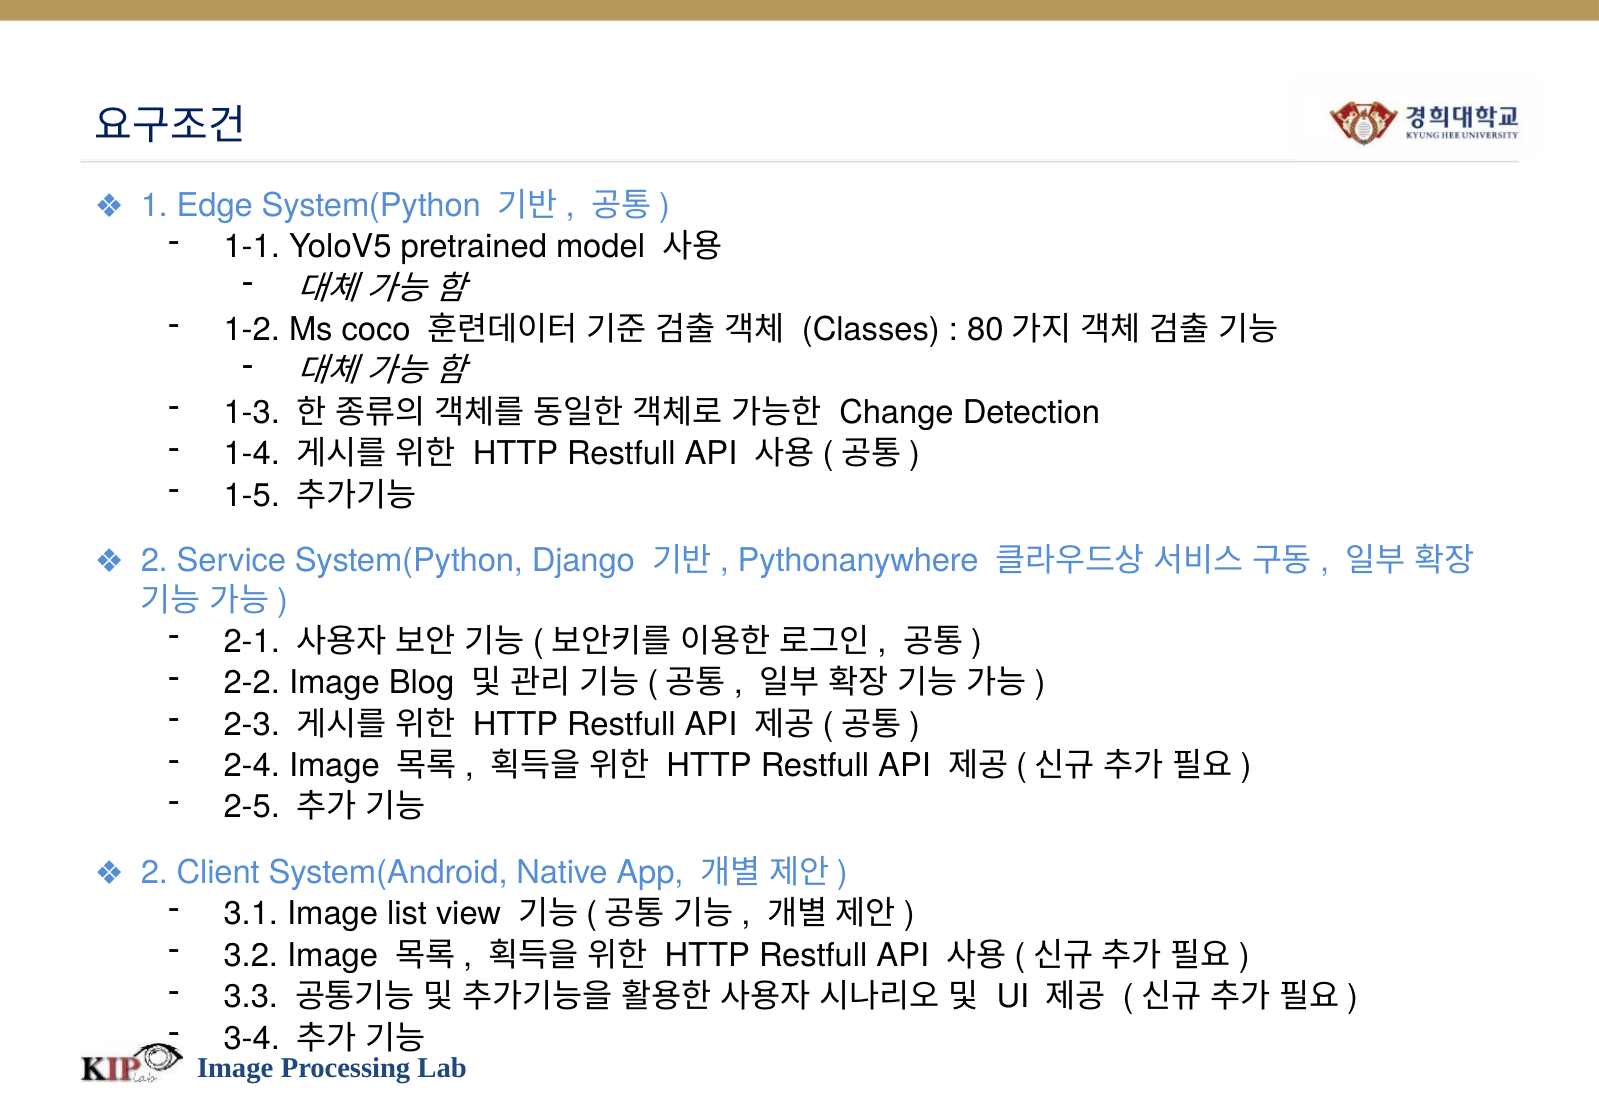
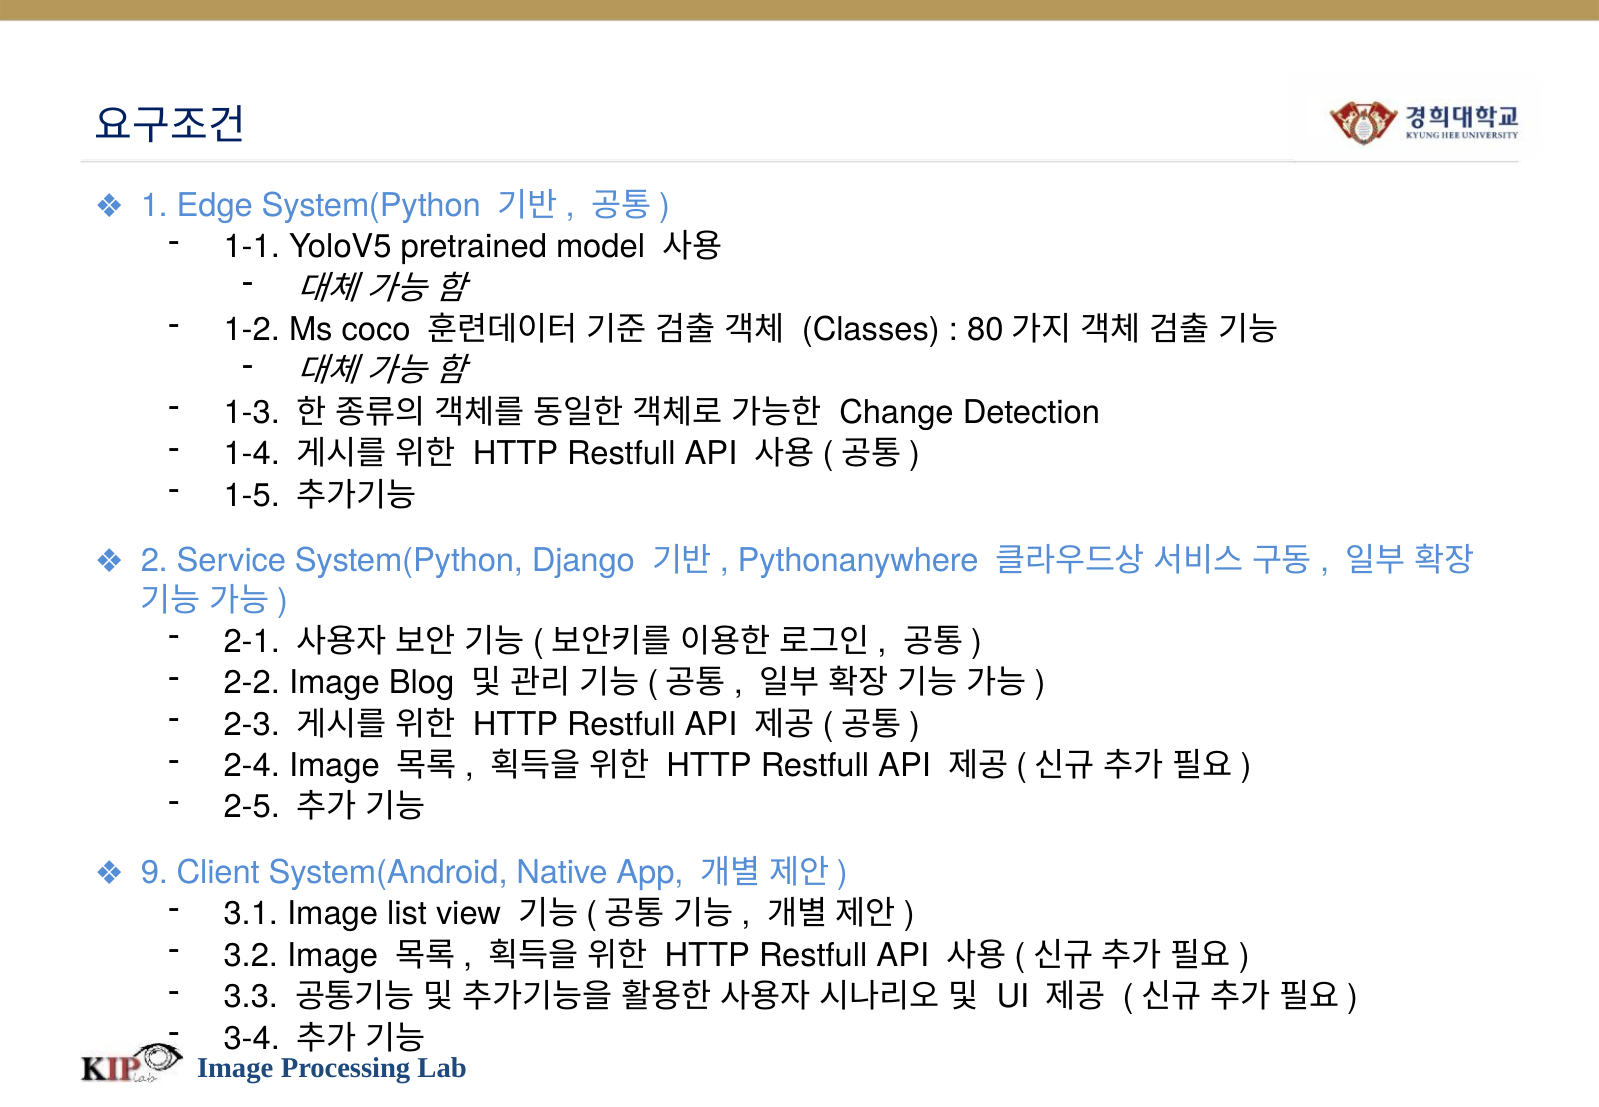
2: 2 -> 9 (154, 873)
